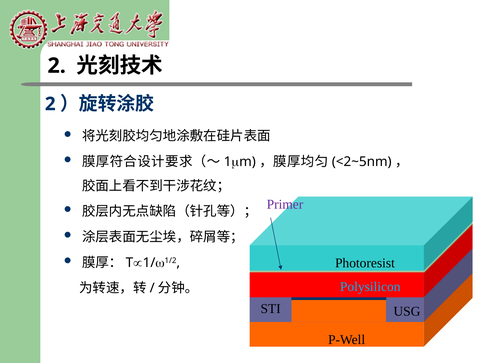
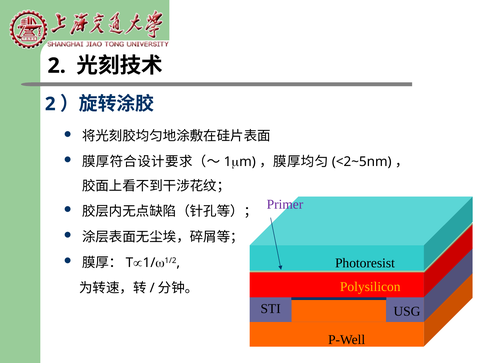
Polysilicon colour: light blue -> yellow (370, 287)
